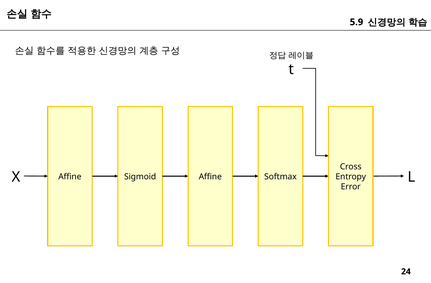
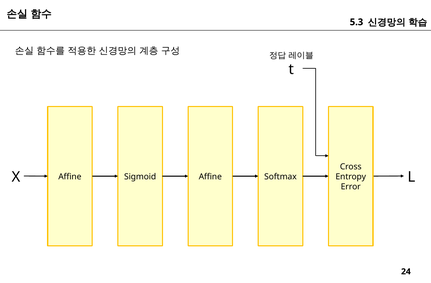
5.9: 5.9 -> 5.3 (356, 22)
